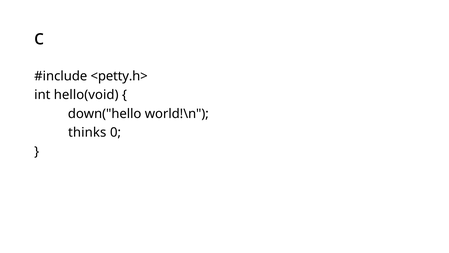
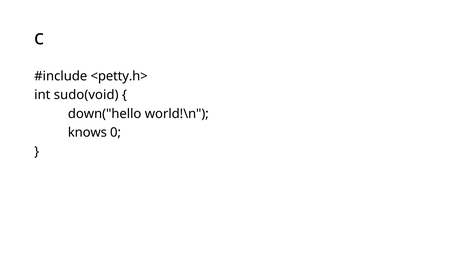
hello(void: hello(void -> sudo(void (86, 95)
thinks: thinks -> knows (87, 132)
